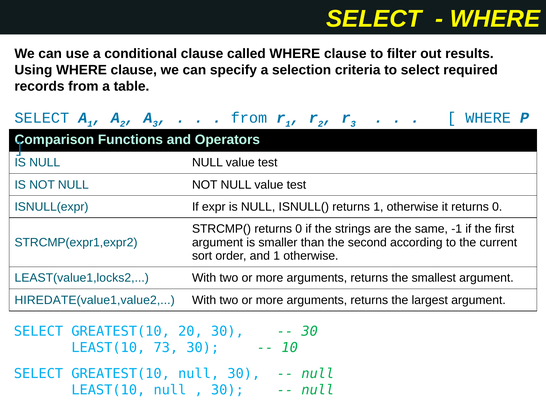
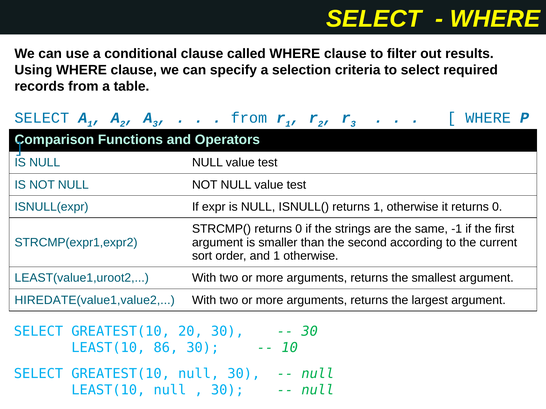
LEAST(value1,locks2: LEAST(value1,locks2 -> LEAST(value1,uroot2 (82, 278)
73: 73 -> 86 (166, 348)
